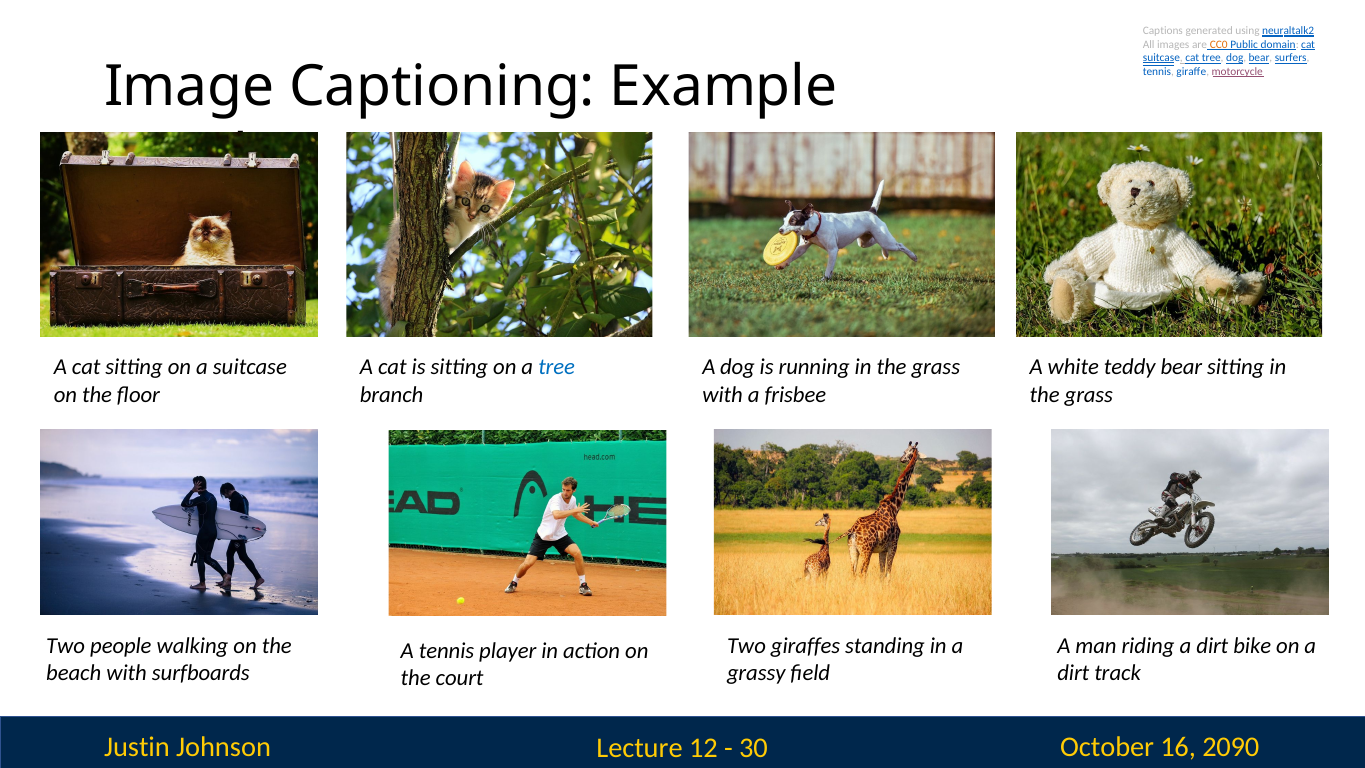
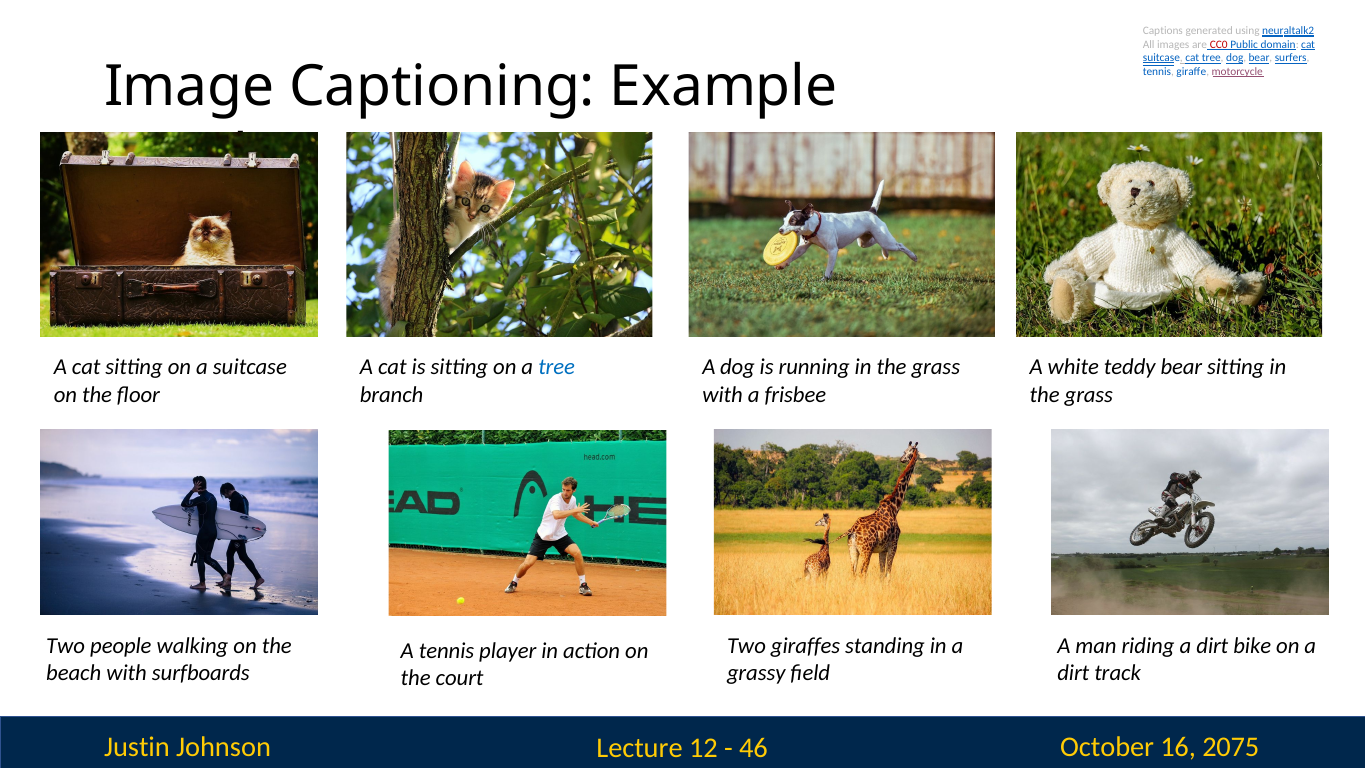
CC0 colour: orange -> red (1219, 45)
30: 30 -> 46 (753, 747)
2090: 2090 -> 2075 (1231, 747)
